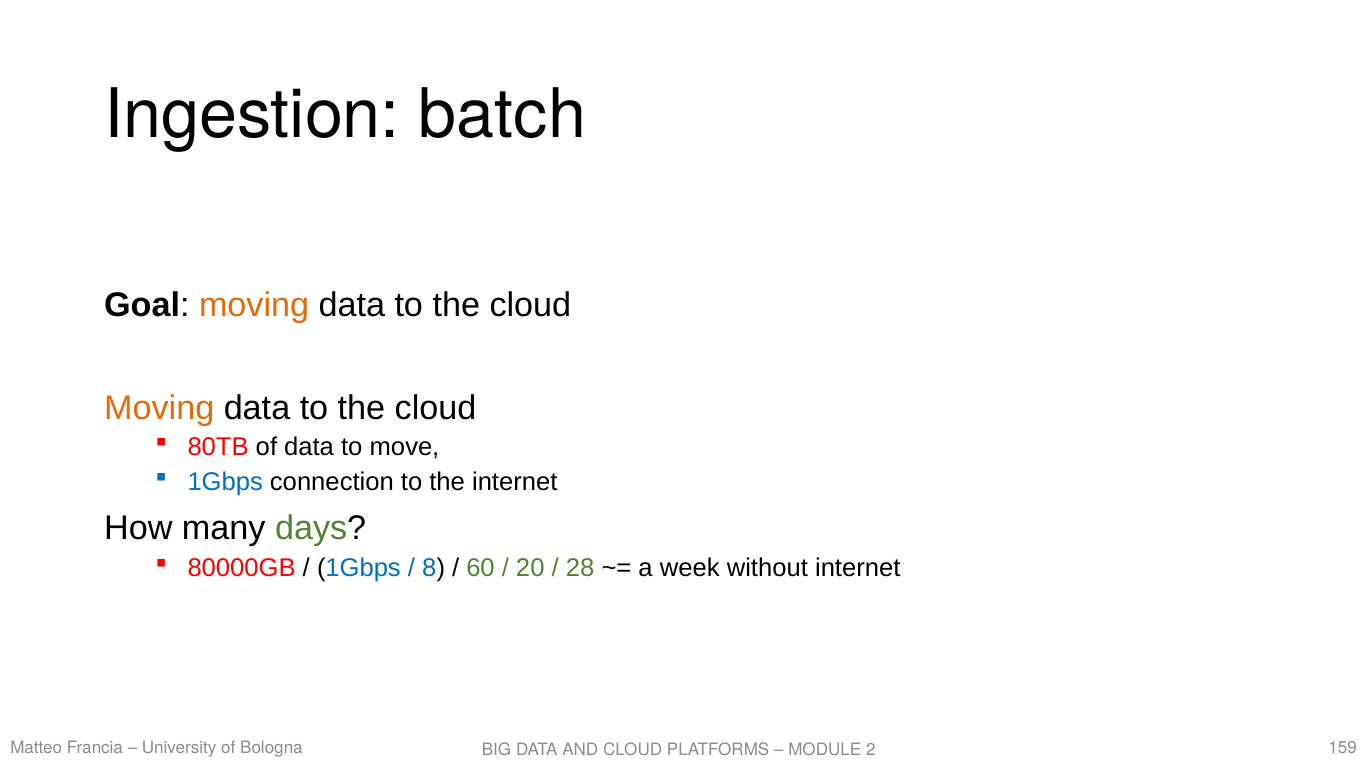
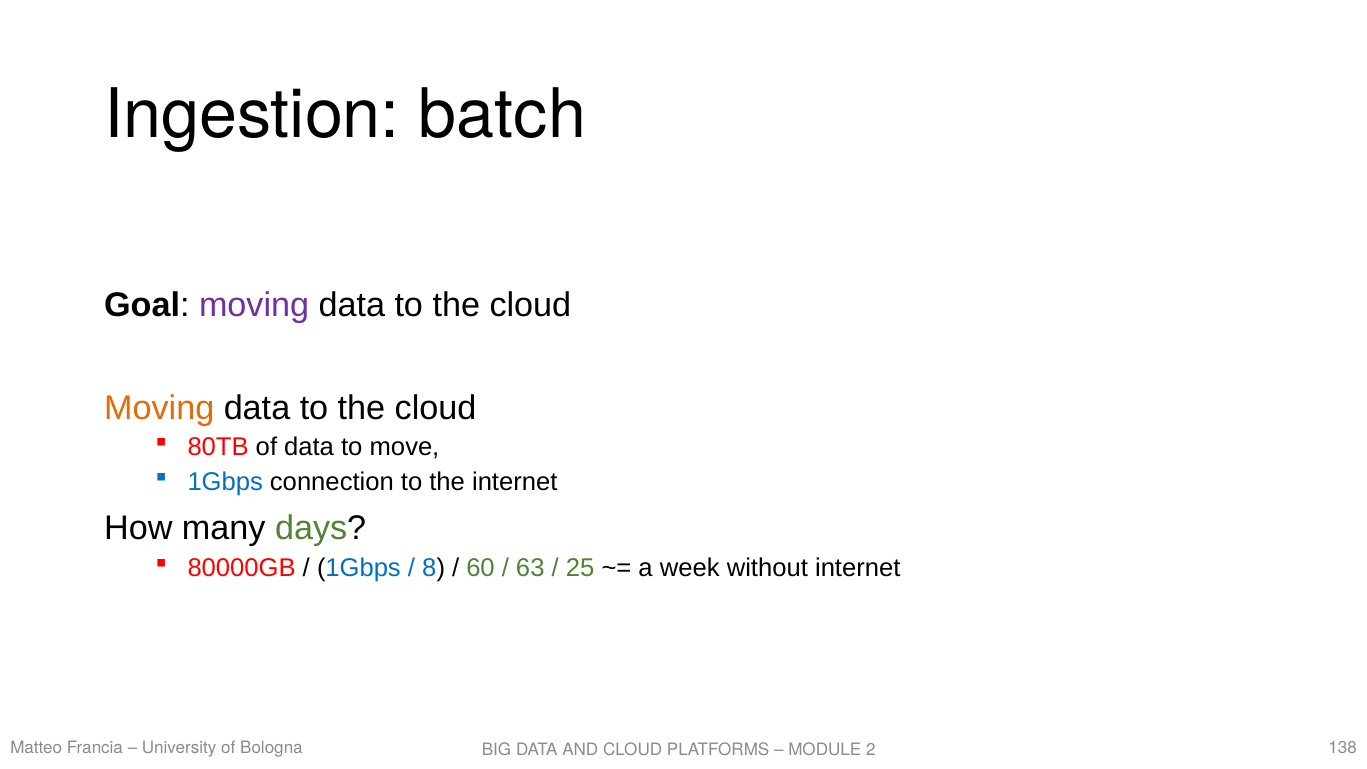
moving colour: orange -> purple (254, 305)
20: 20 -> 63 (530, 568)
28: 28 -> 25 (580, 568)
159: 159 -> 138 (1343, 748)
